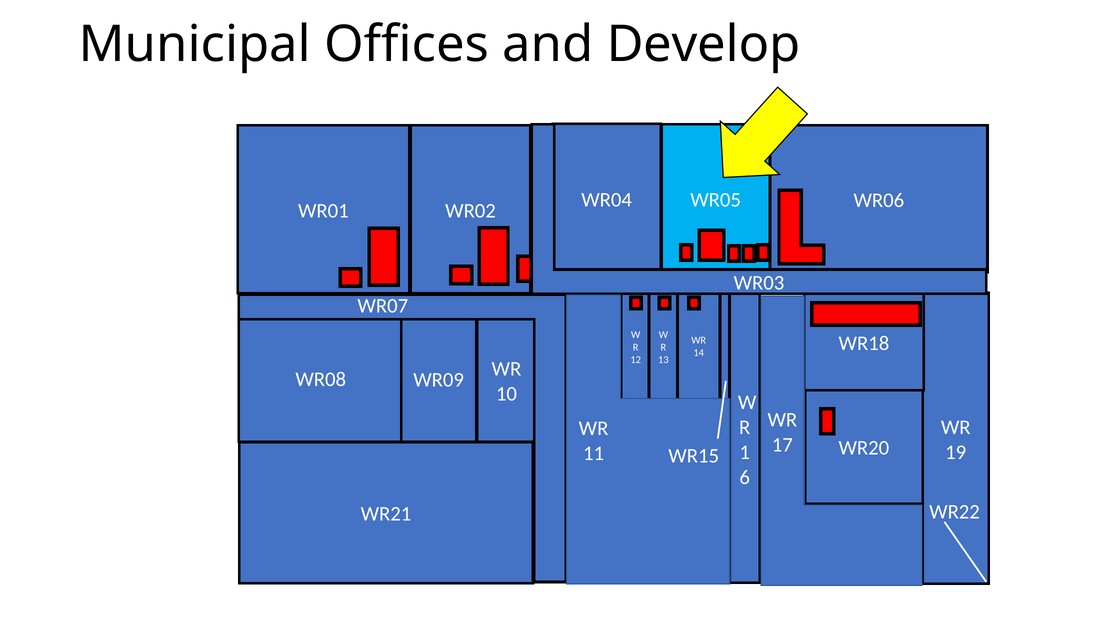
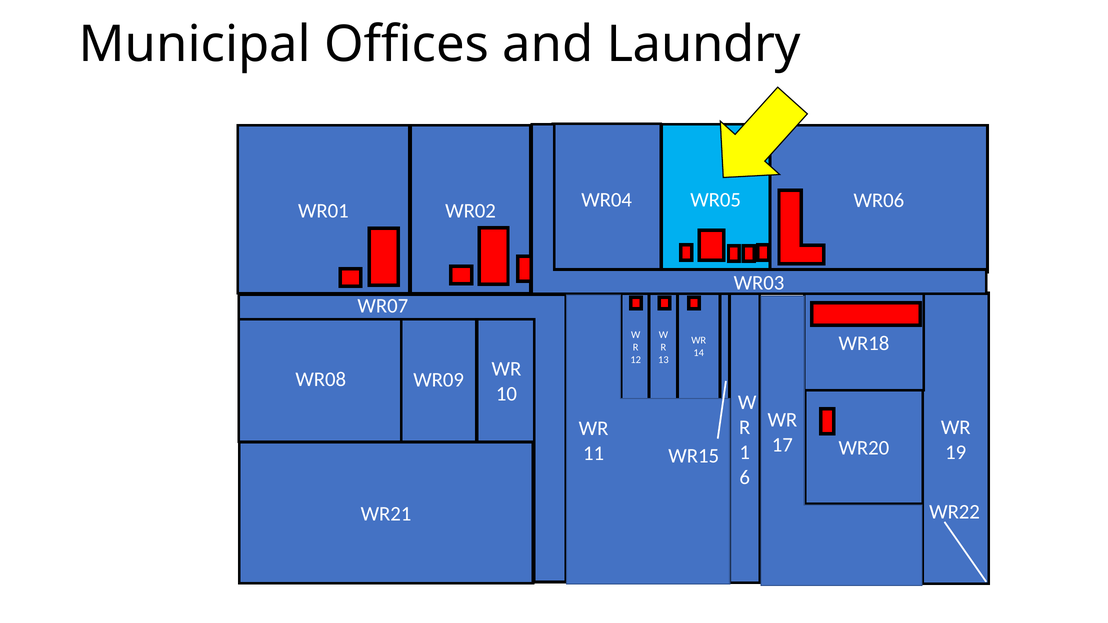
Develop: Develop -> Laundry (704, 44)
